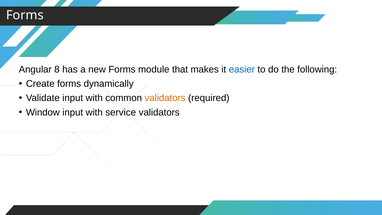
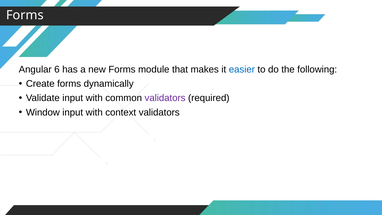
8: 8 -> 6 (57, 69)
validators colour: orange -> purple (165, 98)
service: service -> context (121, 112)
